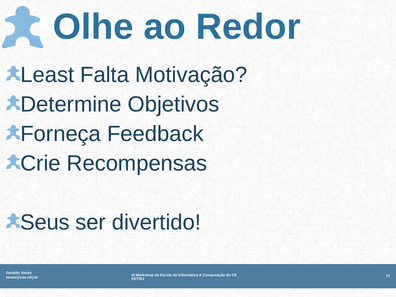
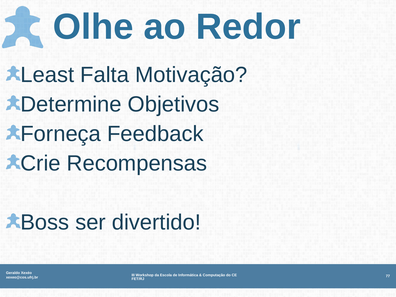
Seus: Seus -> Boss (45, 222)
